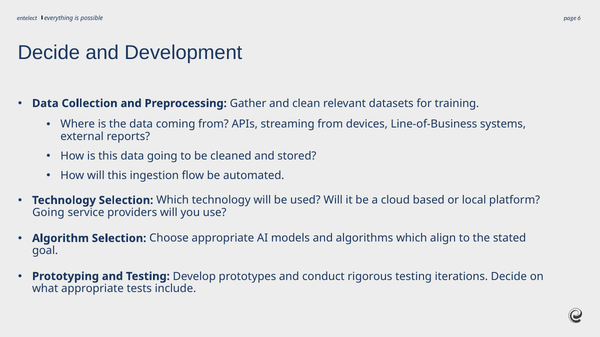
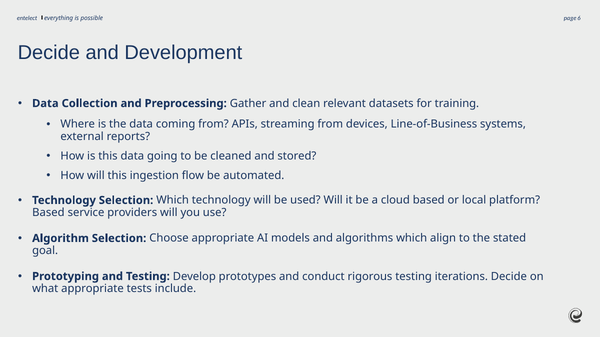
Going: Going -> Based (48, 213)
